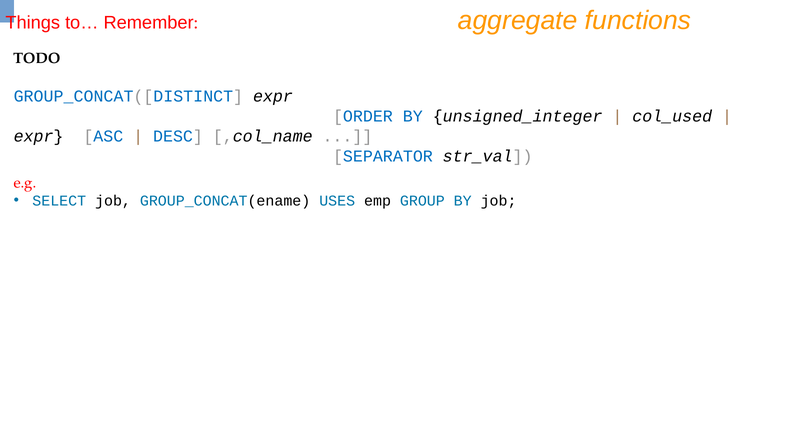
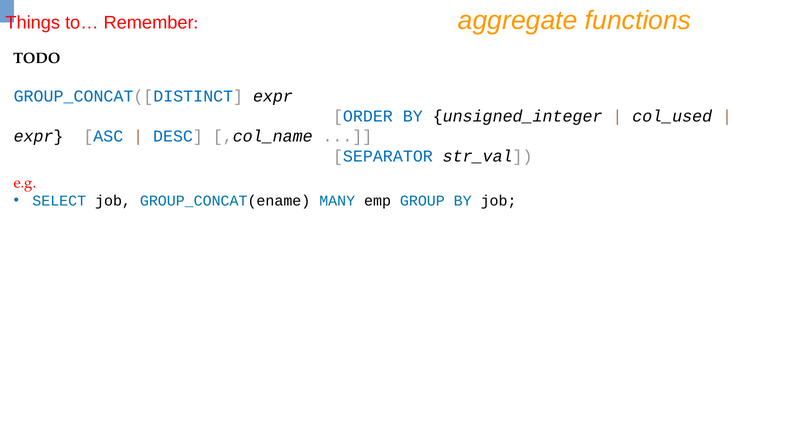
USES: USES -> MANY (337, 201)
